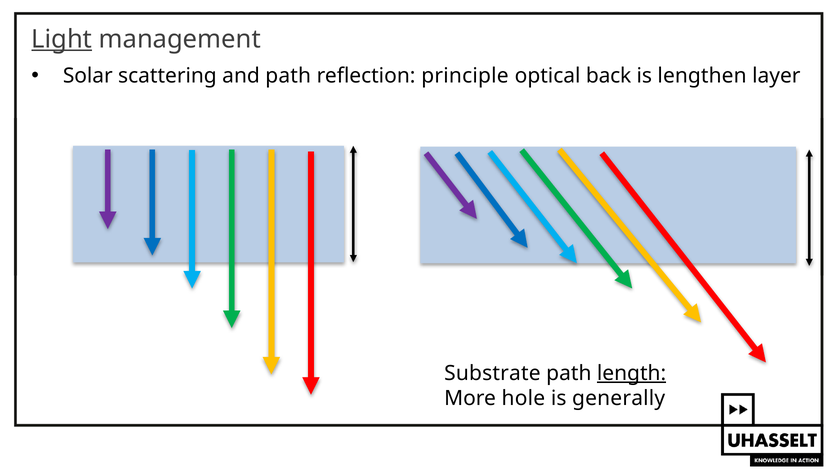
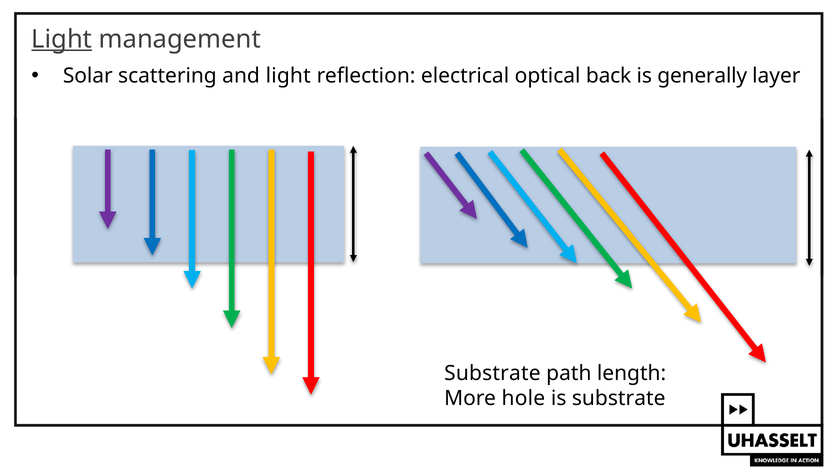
and path: path -> light (288, 76)
principle: principle -> electrical (465, 76)
lengthen: lengthen -> generally (702, 76)
length underline: present -> none (632, 373)
is generally: generally -> substrate (619, 398)
